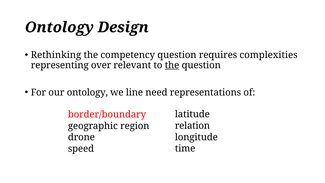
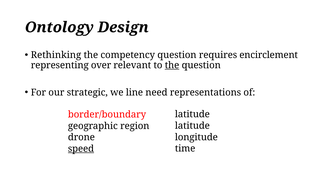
complexities: complexities -> encirclement (269, 55)
our ontology: ontology -> strategic (87, 92)
relation: relation -> latitude (192, 126)
speed underline: none -> present (81, 149)
